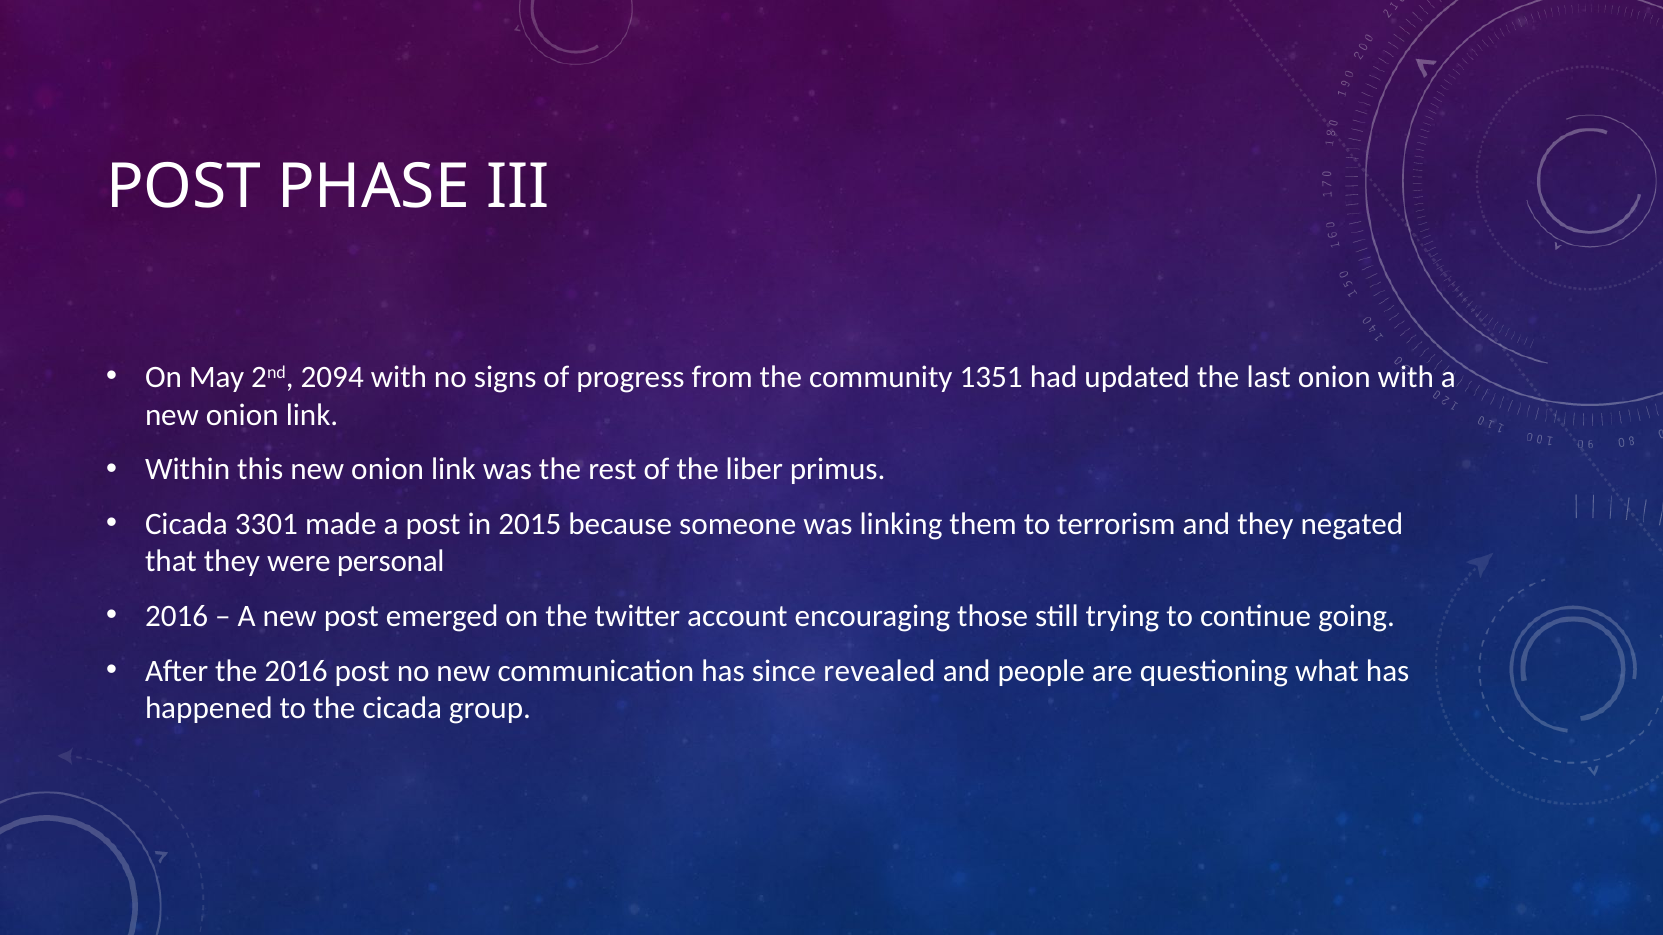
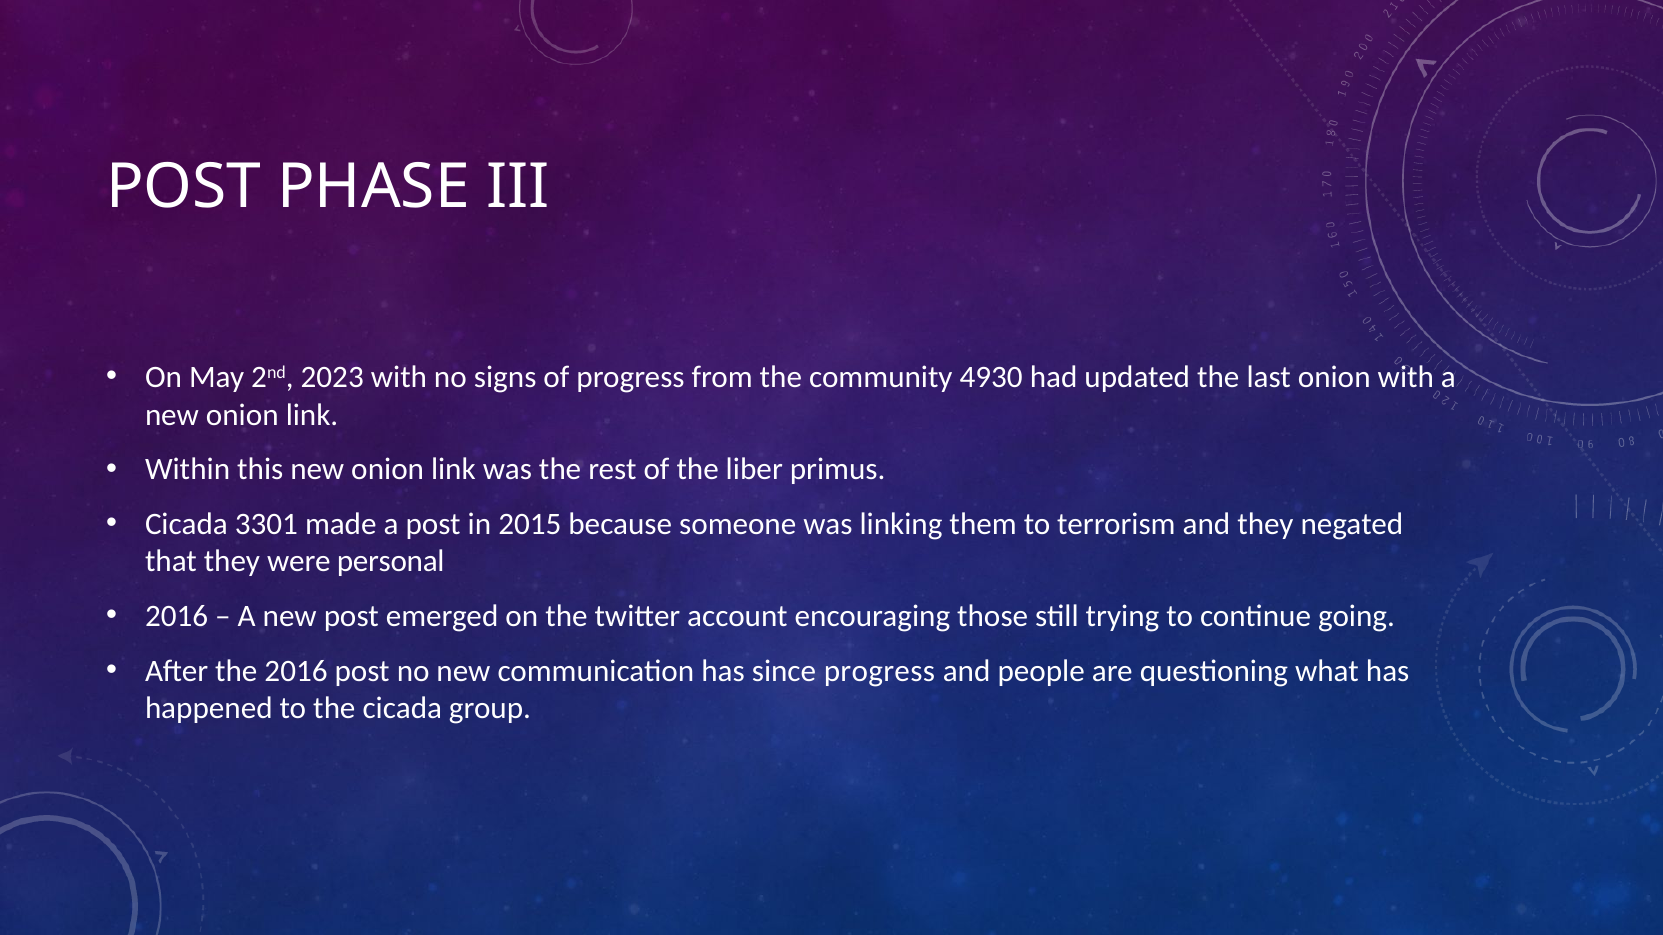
2094: 2094 -> 2023 (332, 378)
1351: 1351 -> 4930 (991, 378)
since revealed: revealed -> progress (879, 671)
